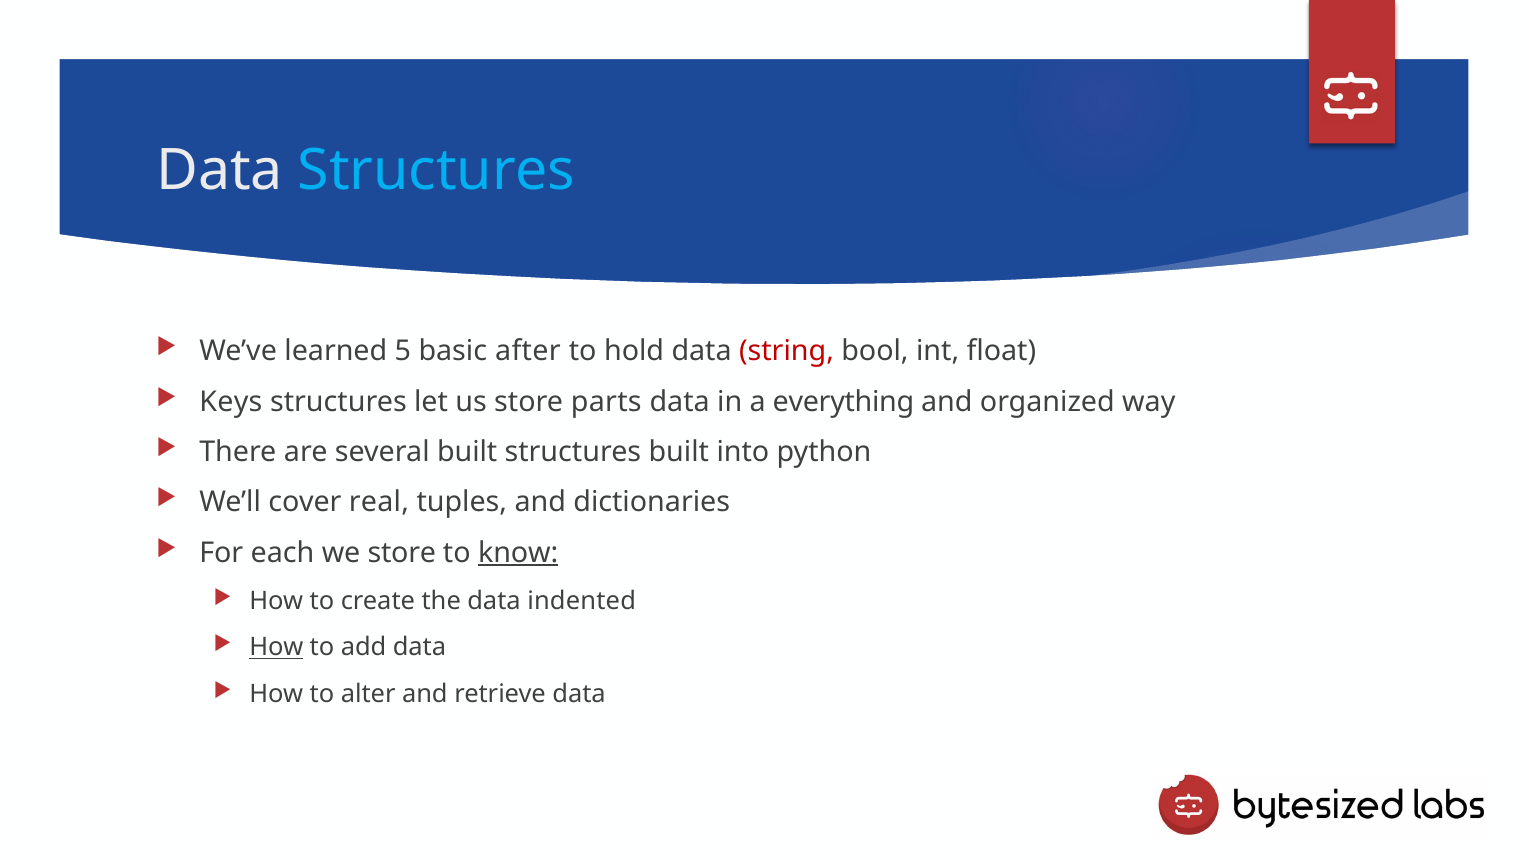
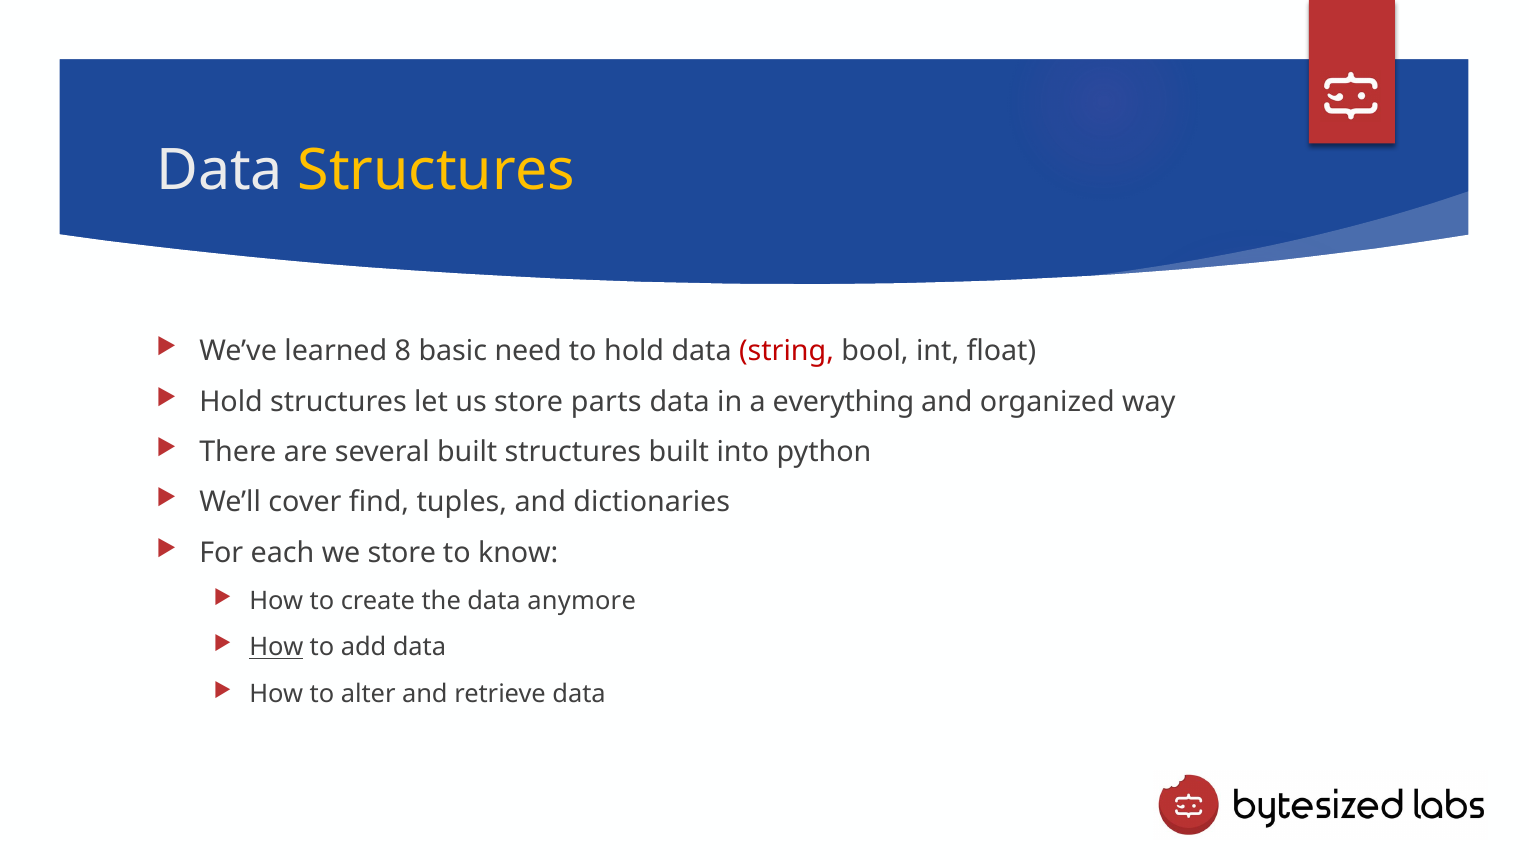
Structures colour: light blue -> yellow (437, 170)
5: 5 -> 8 (403, 351)
after: after -> need (528, 351)
Keys: Keys -> Hold (231, 402)
real: real -> find (379, 502)
know underline: present -> none (518, 553)
indented: indented -> anymore (582, 601)
